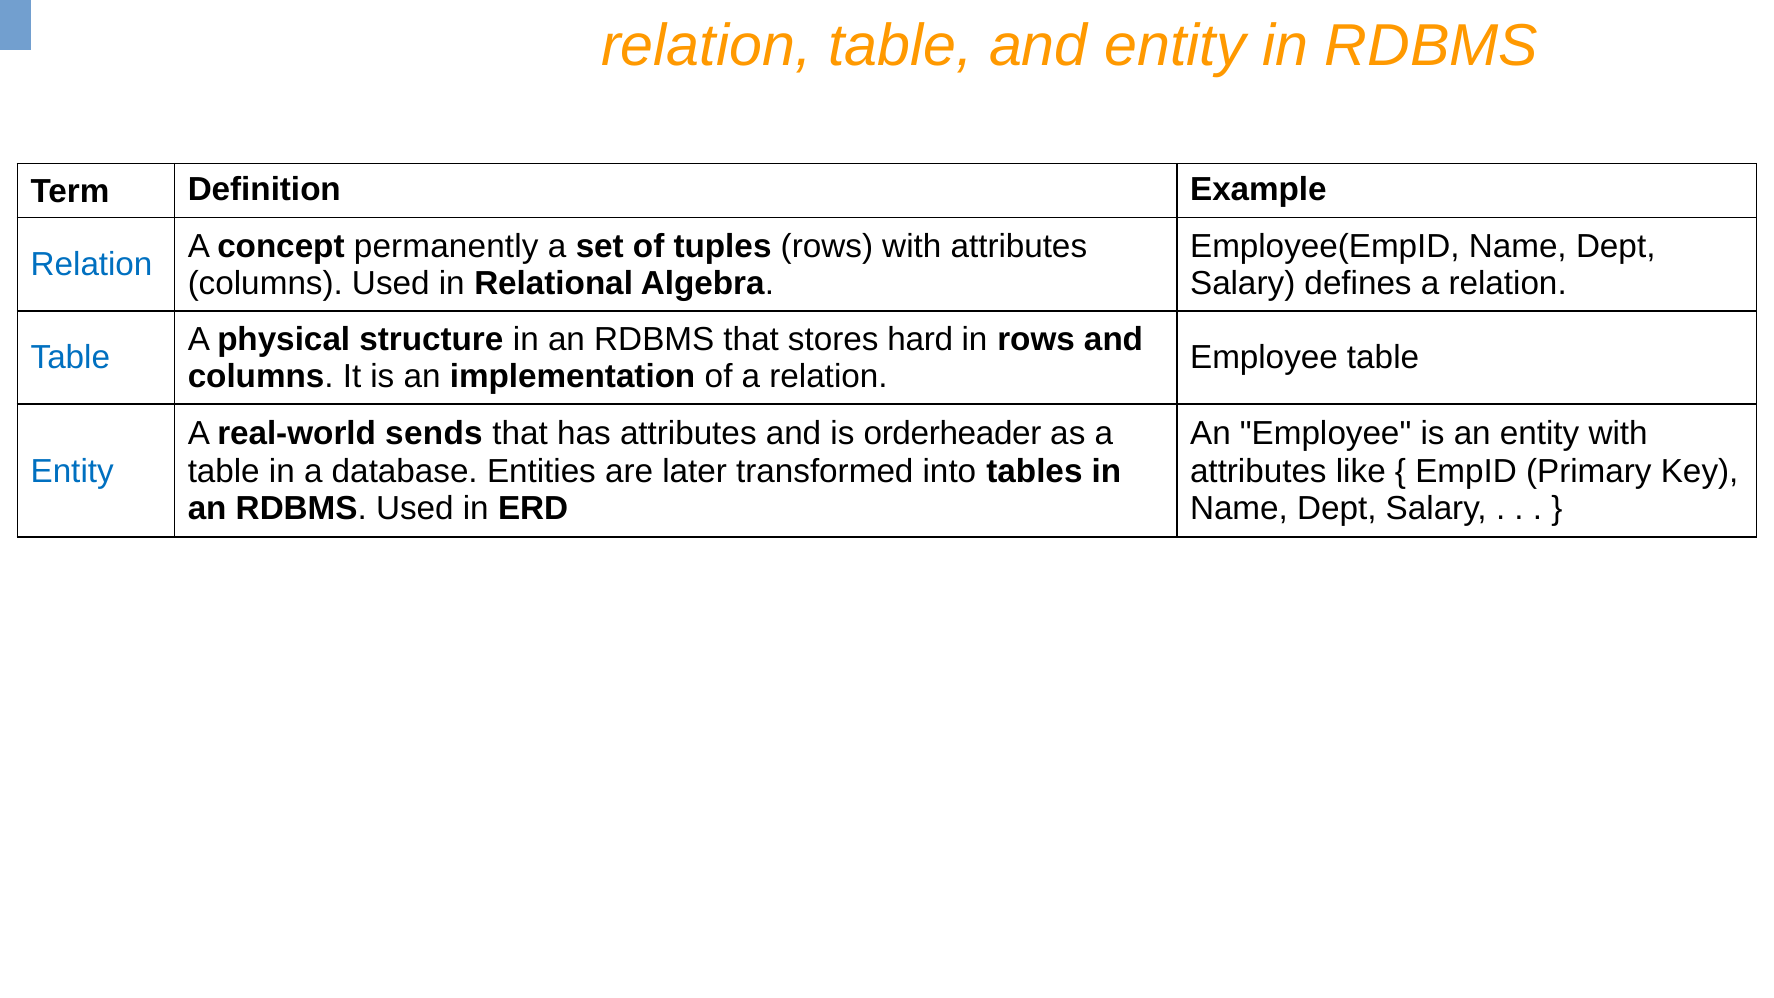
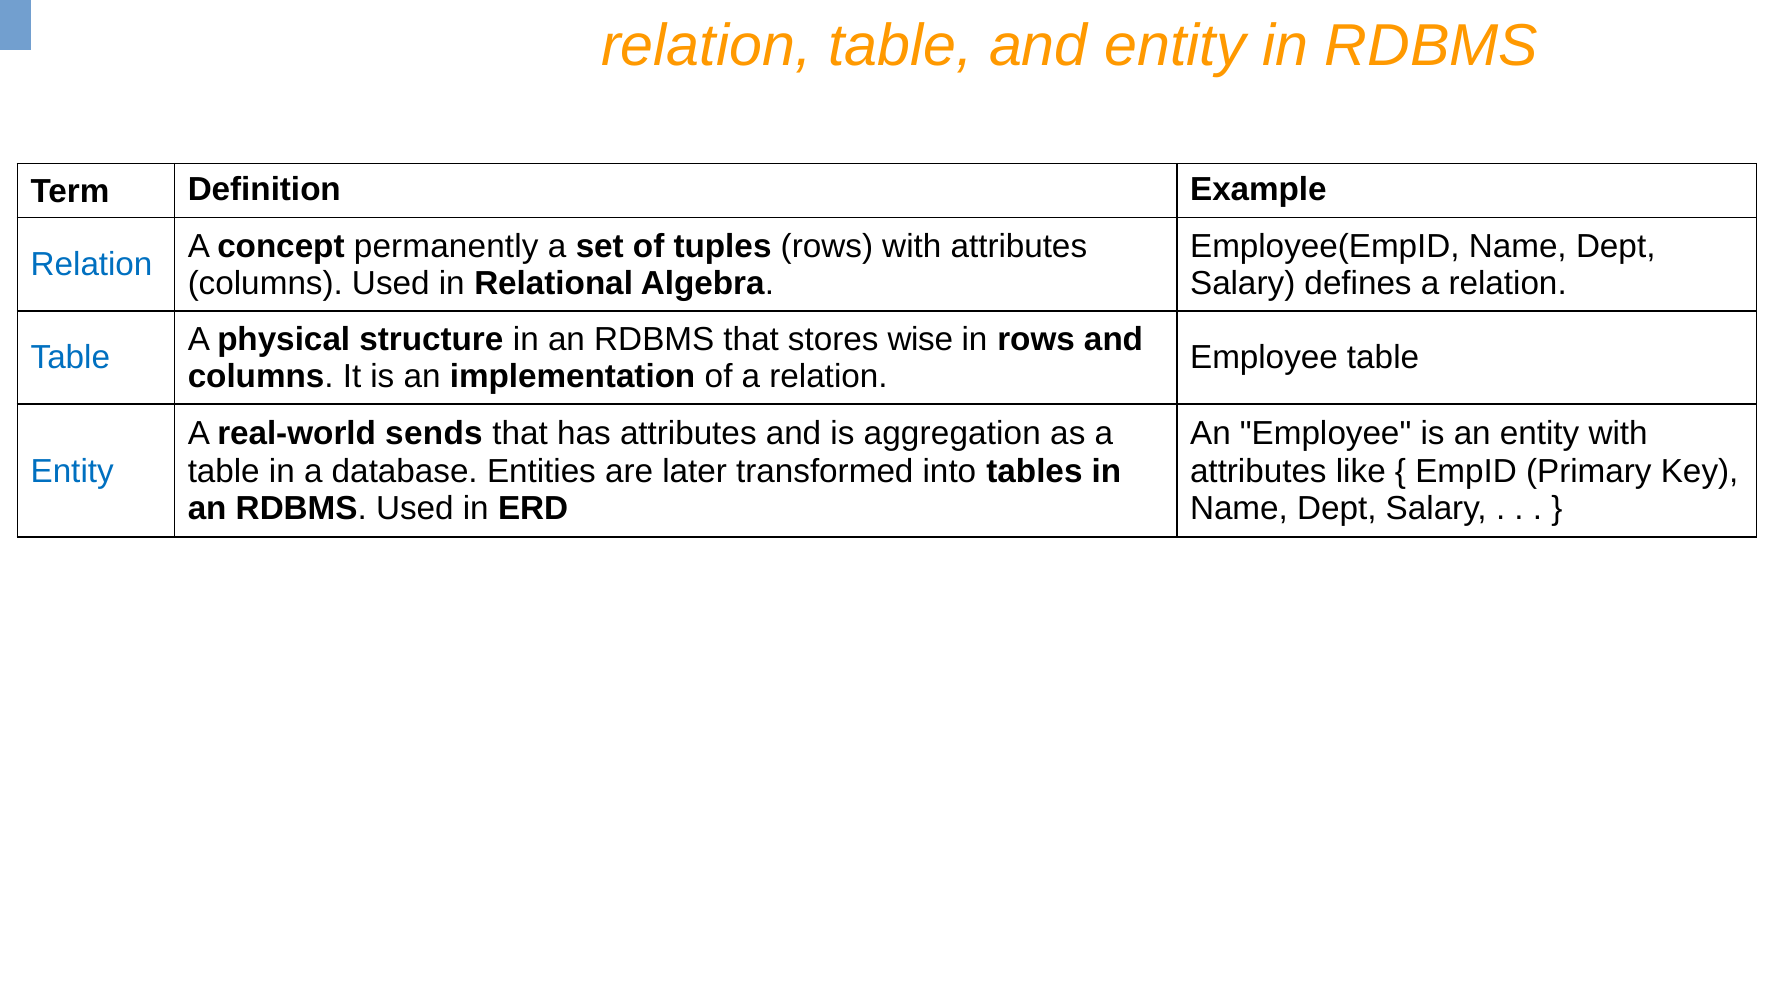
hard: hard -> wise (920, 339)
orderheader: orderheader -> aggregation (952, 434)
